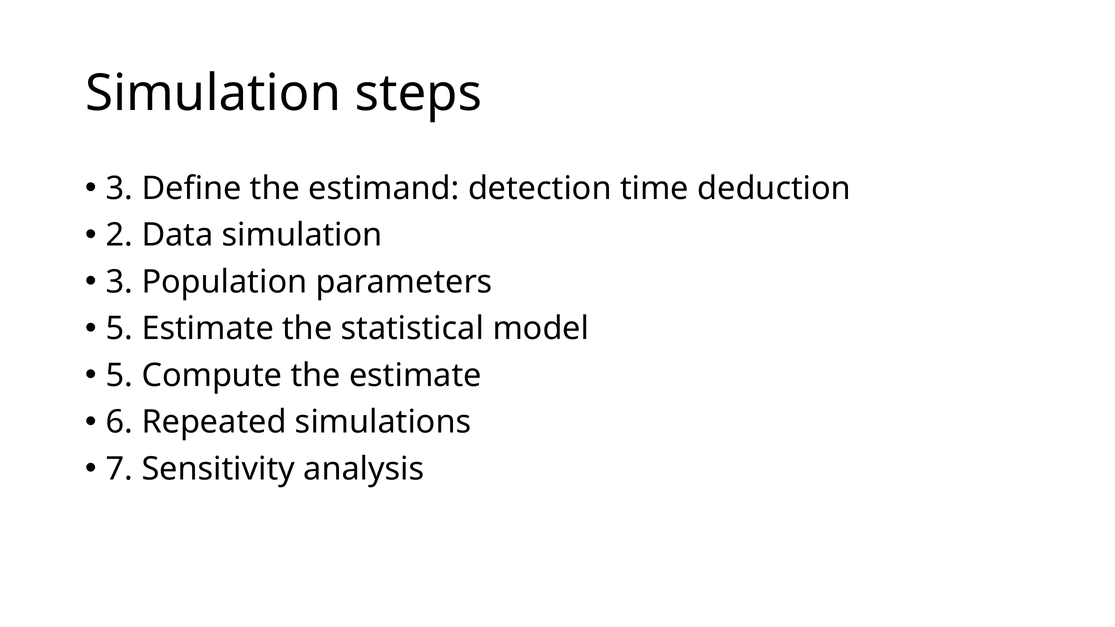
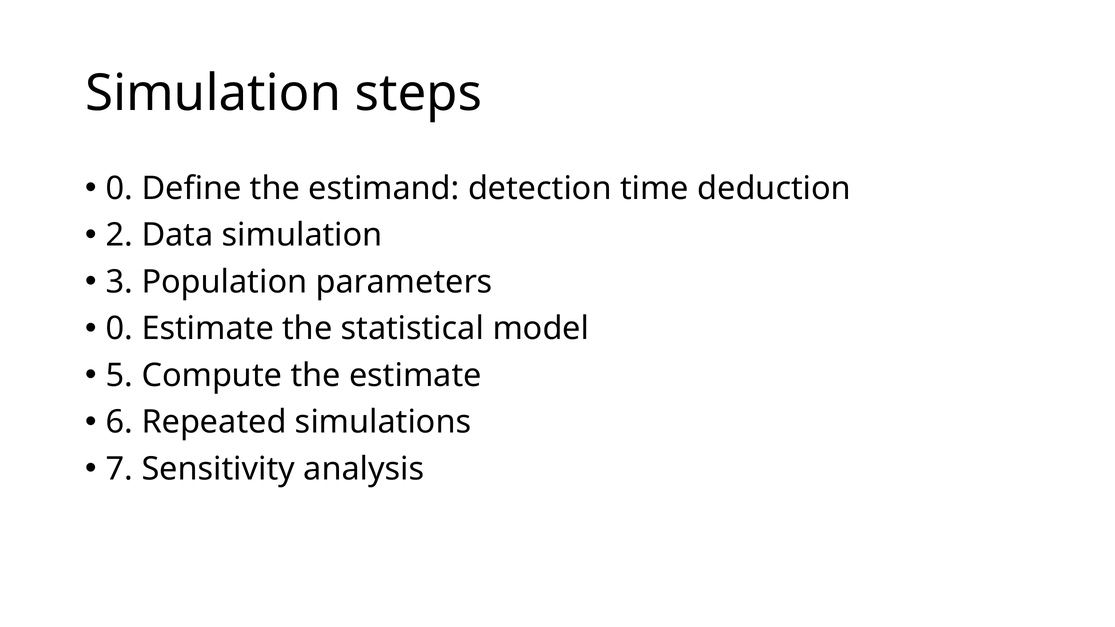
3: 3 -> 0 (120, 189)
5: 5 -> 0 (120, 329)
